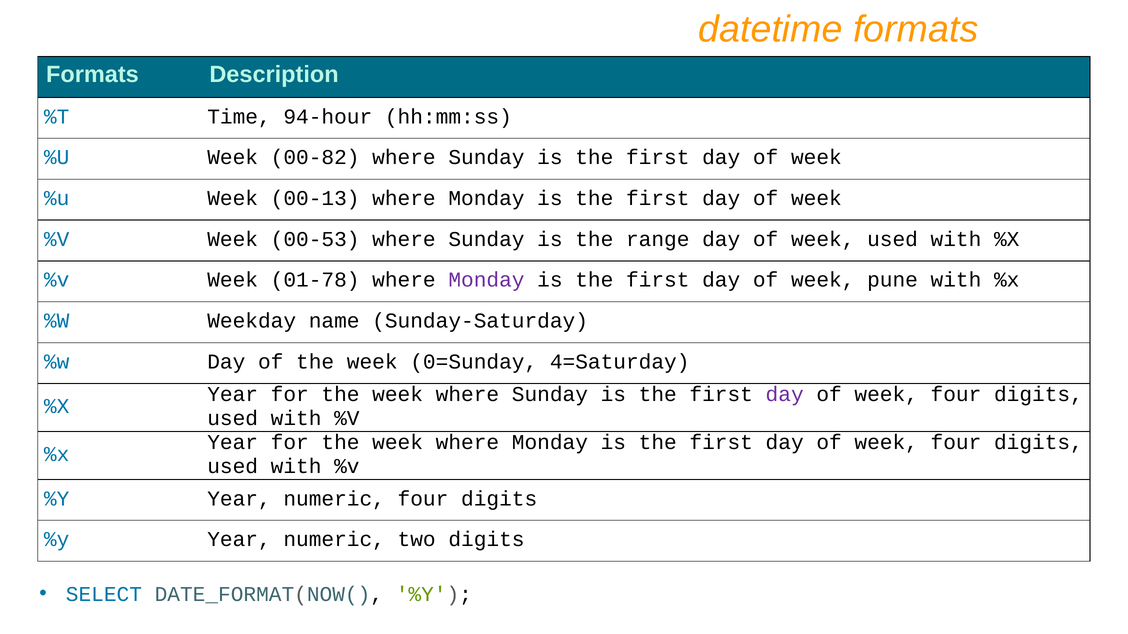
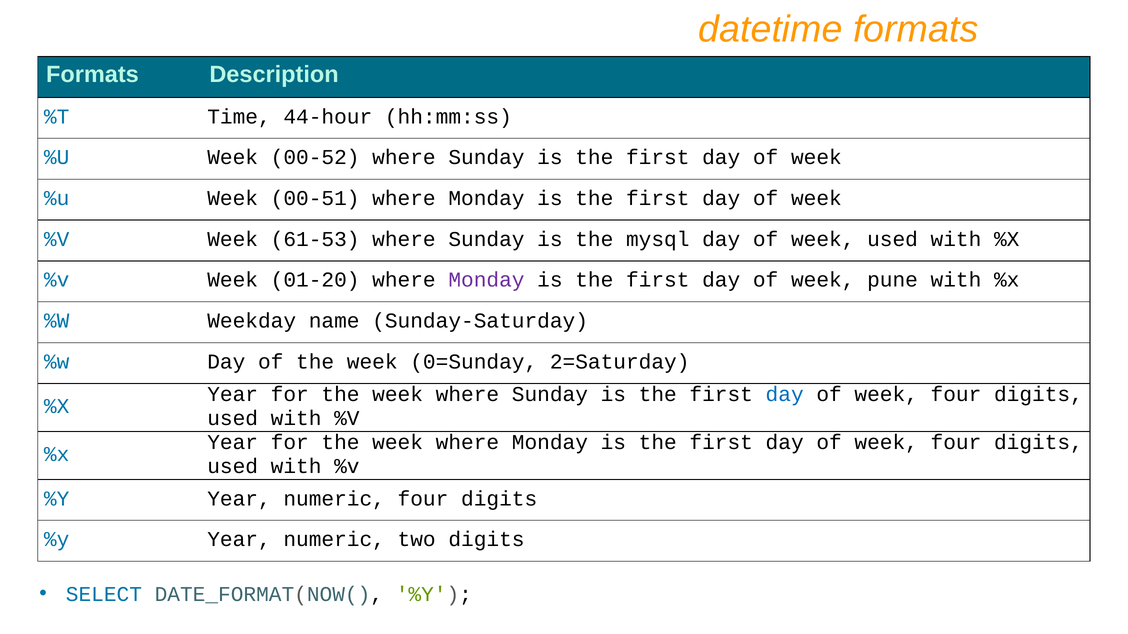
94-hour: 94-hour -> 44-hour (328, 117)
00-82: 00-82 -> 00-52 (315, 158)
00-13: 00-13 -> 00-51 (315, 198)
00-53: 00-53 -> 61-53 (315, 239)
range: range -> mysql (658, 239)
01-78: 01-78 -> 01-20 (315, 280)
4=Saturday: 4=Saturday -> 2=Saturday (620, 362)
day colour: purple -> blue (785, 394)
